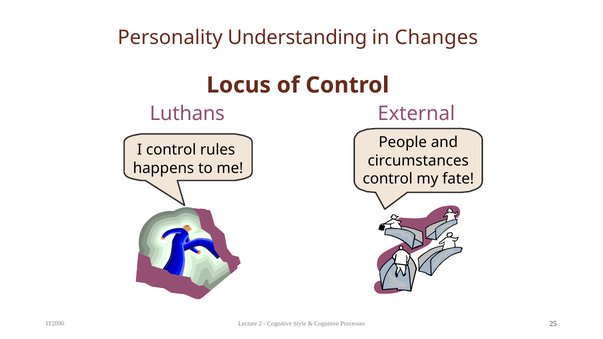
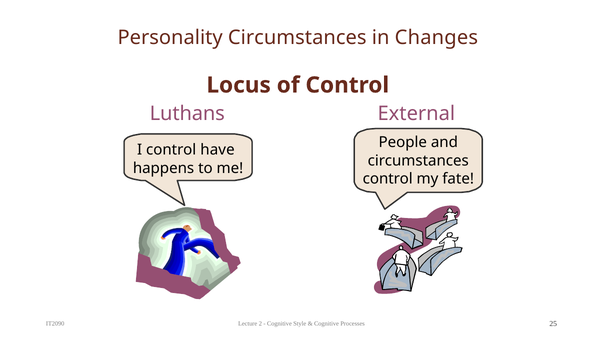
Personality Understanding: Understanding -> Circumstances (297, 37)
rules: rules -> have (217, 150)
